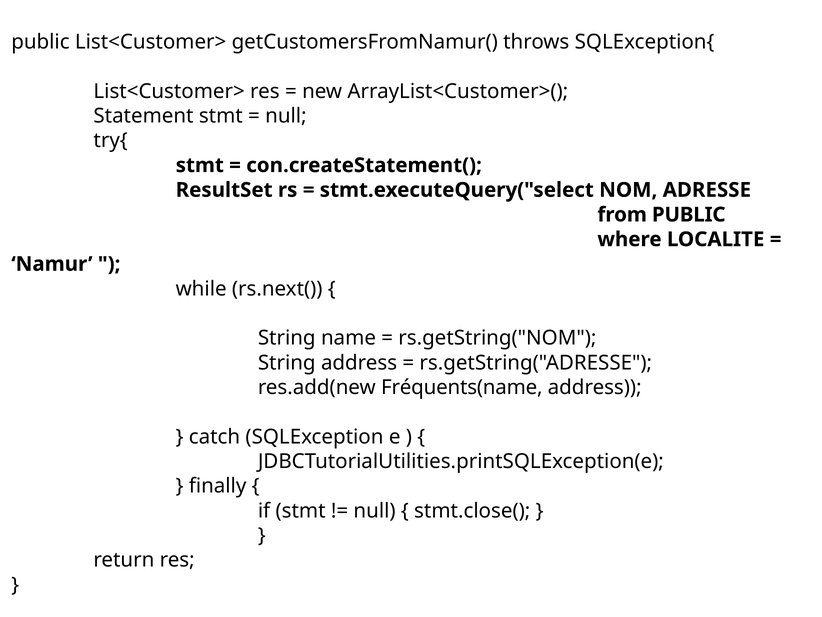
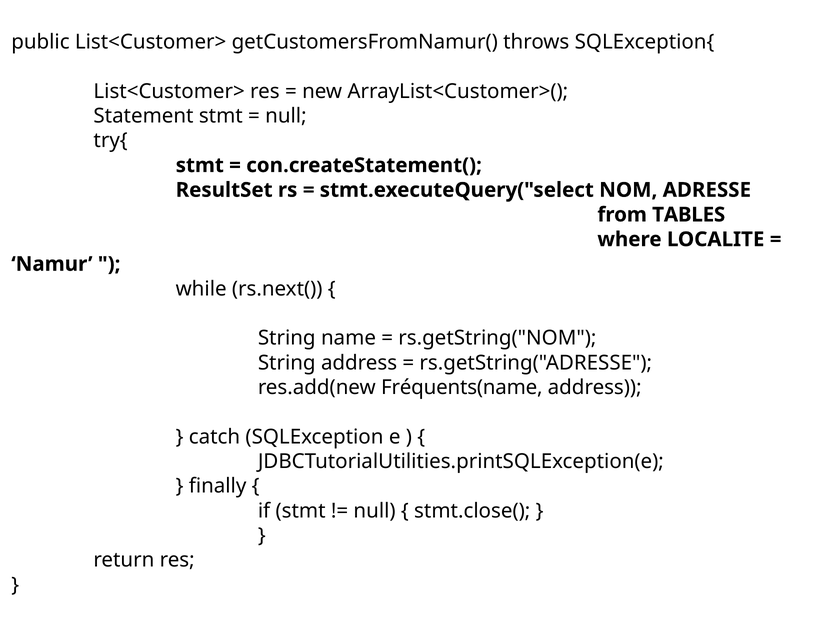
from PUBLIC: PUBLIC -> TABLES (689, 215)
